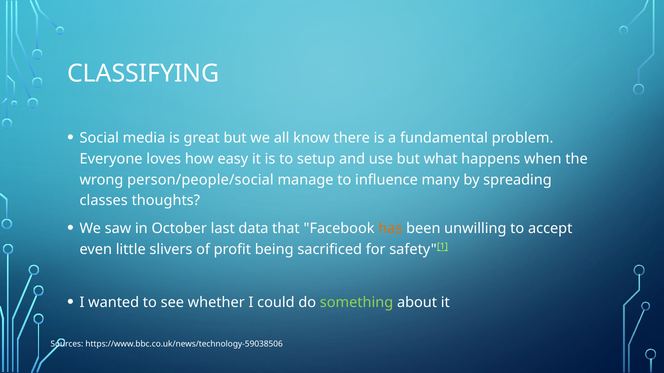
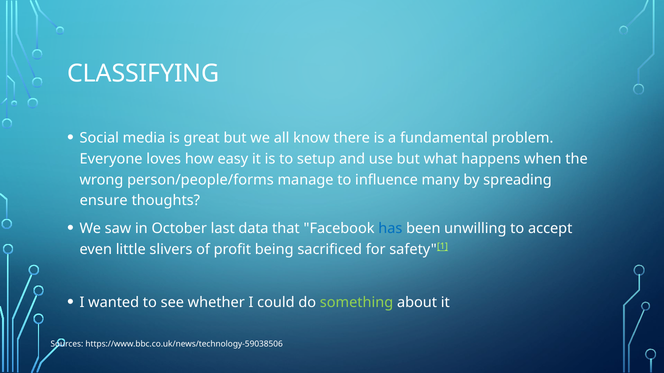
person/people/social: person/people/social -> person/people/forms (200, 180)
classes: classes -> ensure (104, 201)
has colour: orange -> blue (390, 229)
